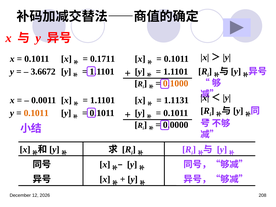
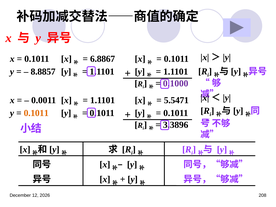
0.1711: 0.1711 -> 6.8867 (103, 59)
3.6672: 3.6672 -> 8.8857 (43, 72)
0.1000 colour: orange -> purple (176, 83)
1.1131: 1.1131 -> 5.5471 (176, 100)
0.0000: 0.0000 -> 3.3896 (176, 125)
